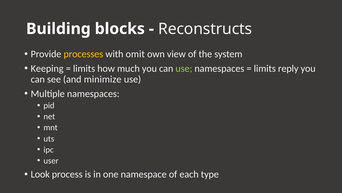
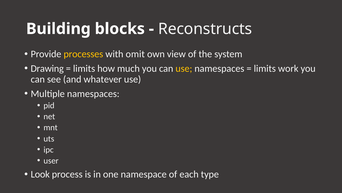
Keeping: Keeping -> Drawing (47, 68)
use colour: light green -> yellow (184, 68)
reply: reply -> work (288, 68)
minimize: minimize -> whatever (103, 79)
